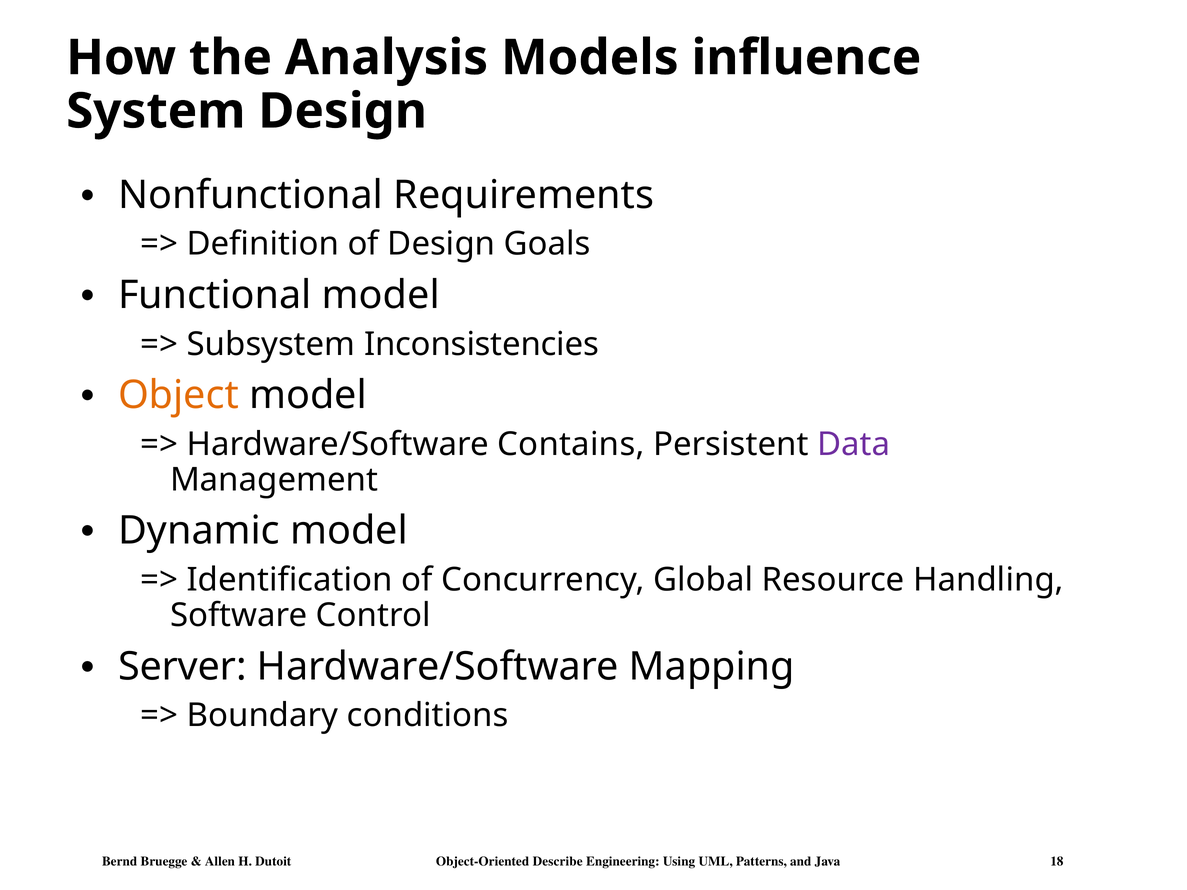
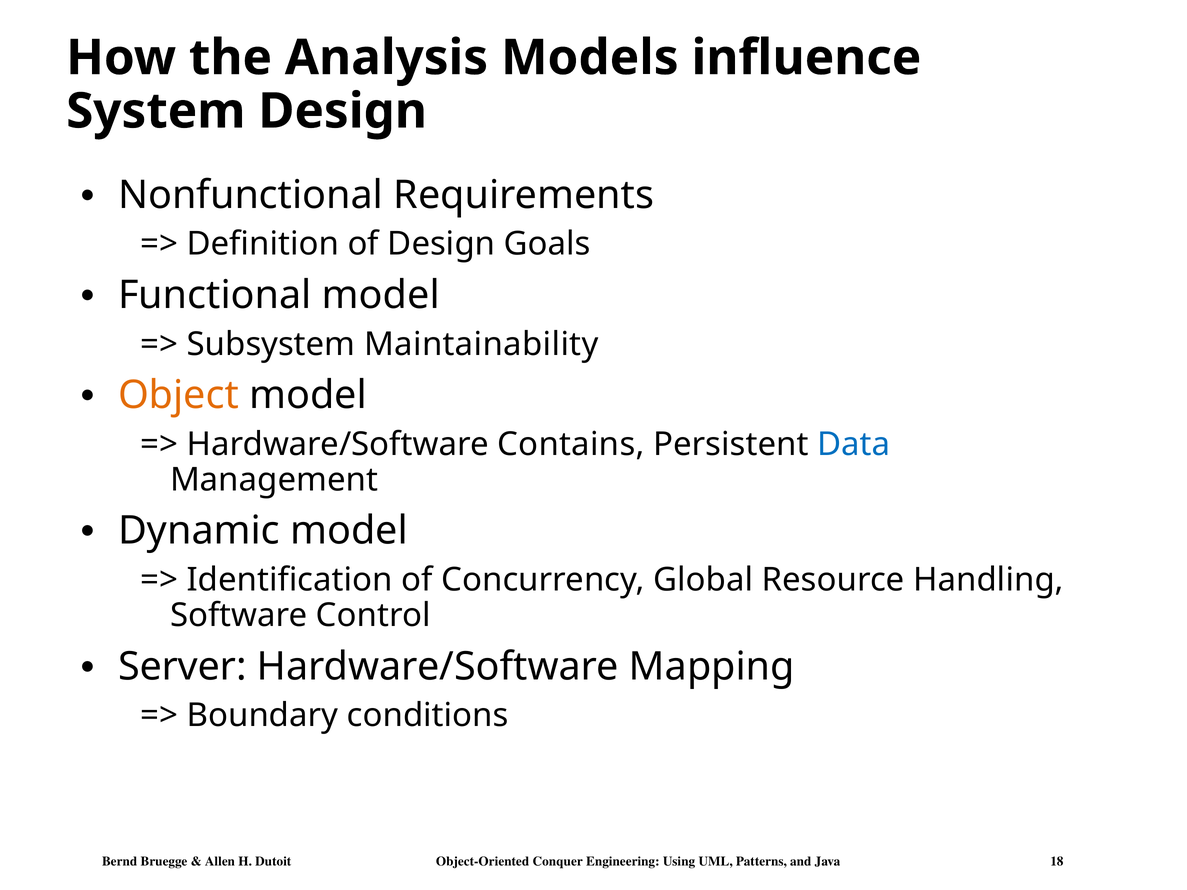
Inconsistencies: Inconsistencies -> Maintainability (481, 344)
Data colour: purple -> blue (854, 444)
Describe: Describe -> Conquer (558, 862)
